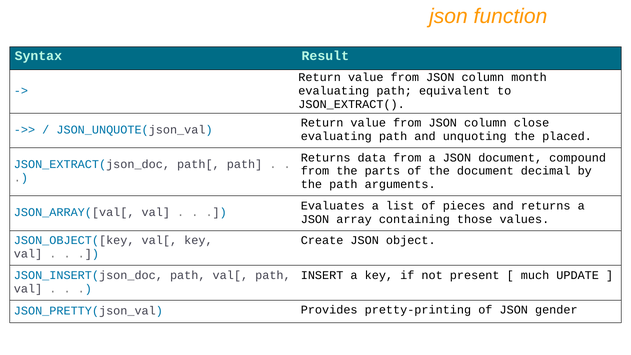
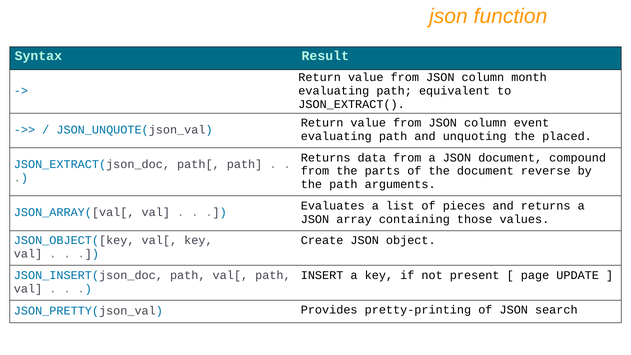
close: close -> event (531, 123)
decimal: decimal -> reverse (546, 171)
much: much -> page (535, 275)
gender: gender -> search (556, 310)
